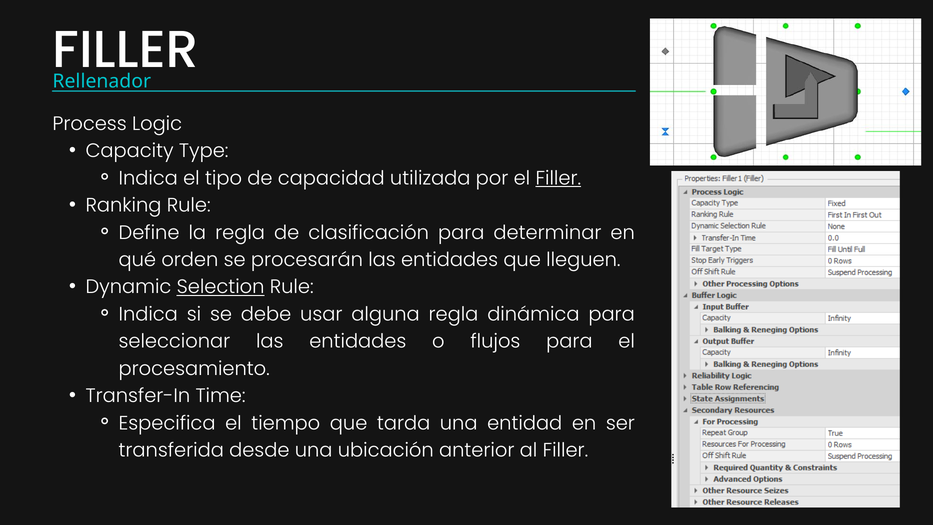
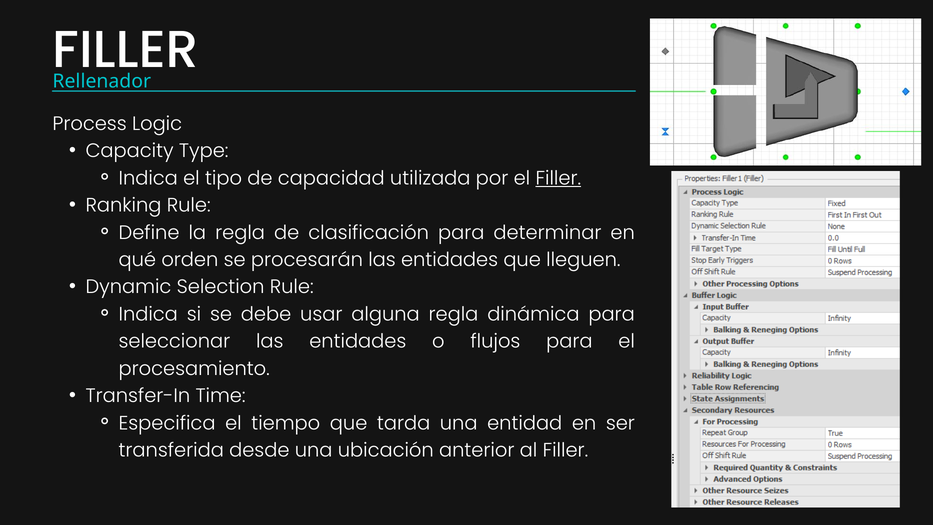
Selection underline: present -> none (221, 287)
